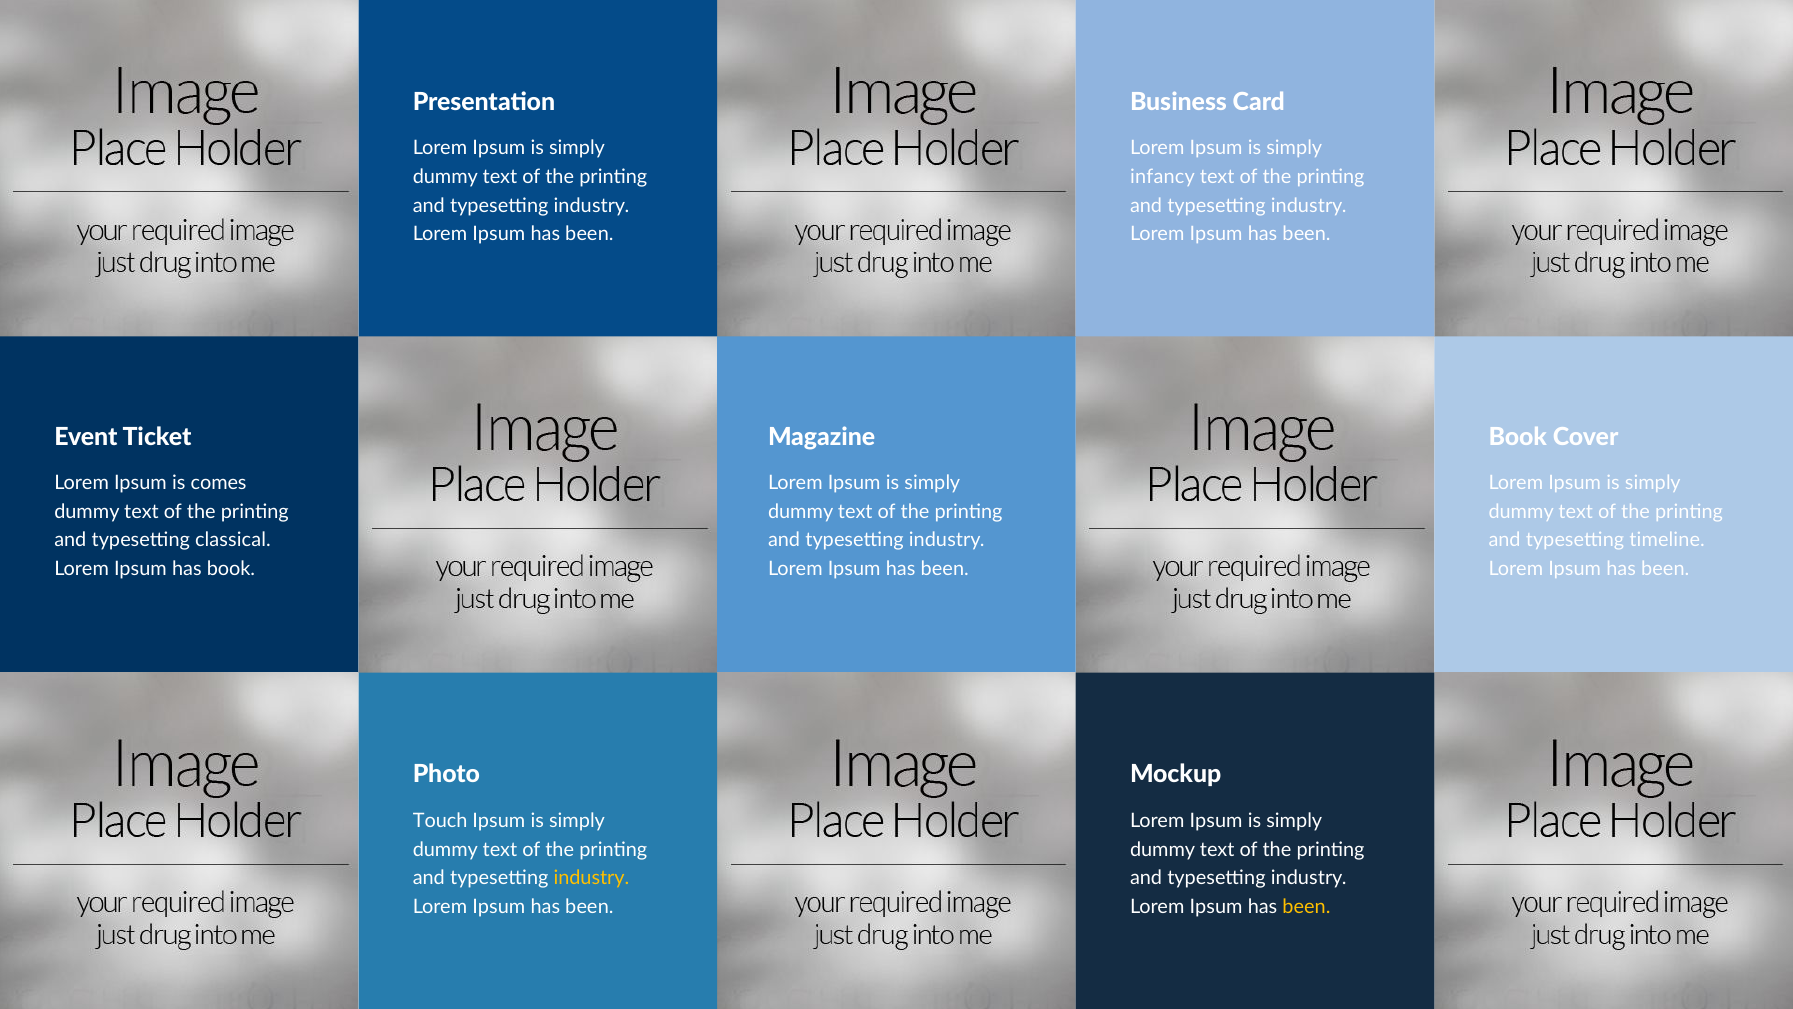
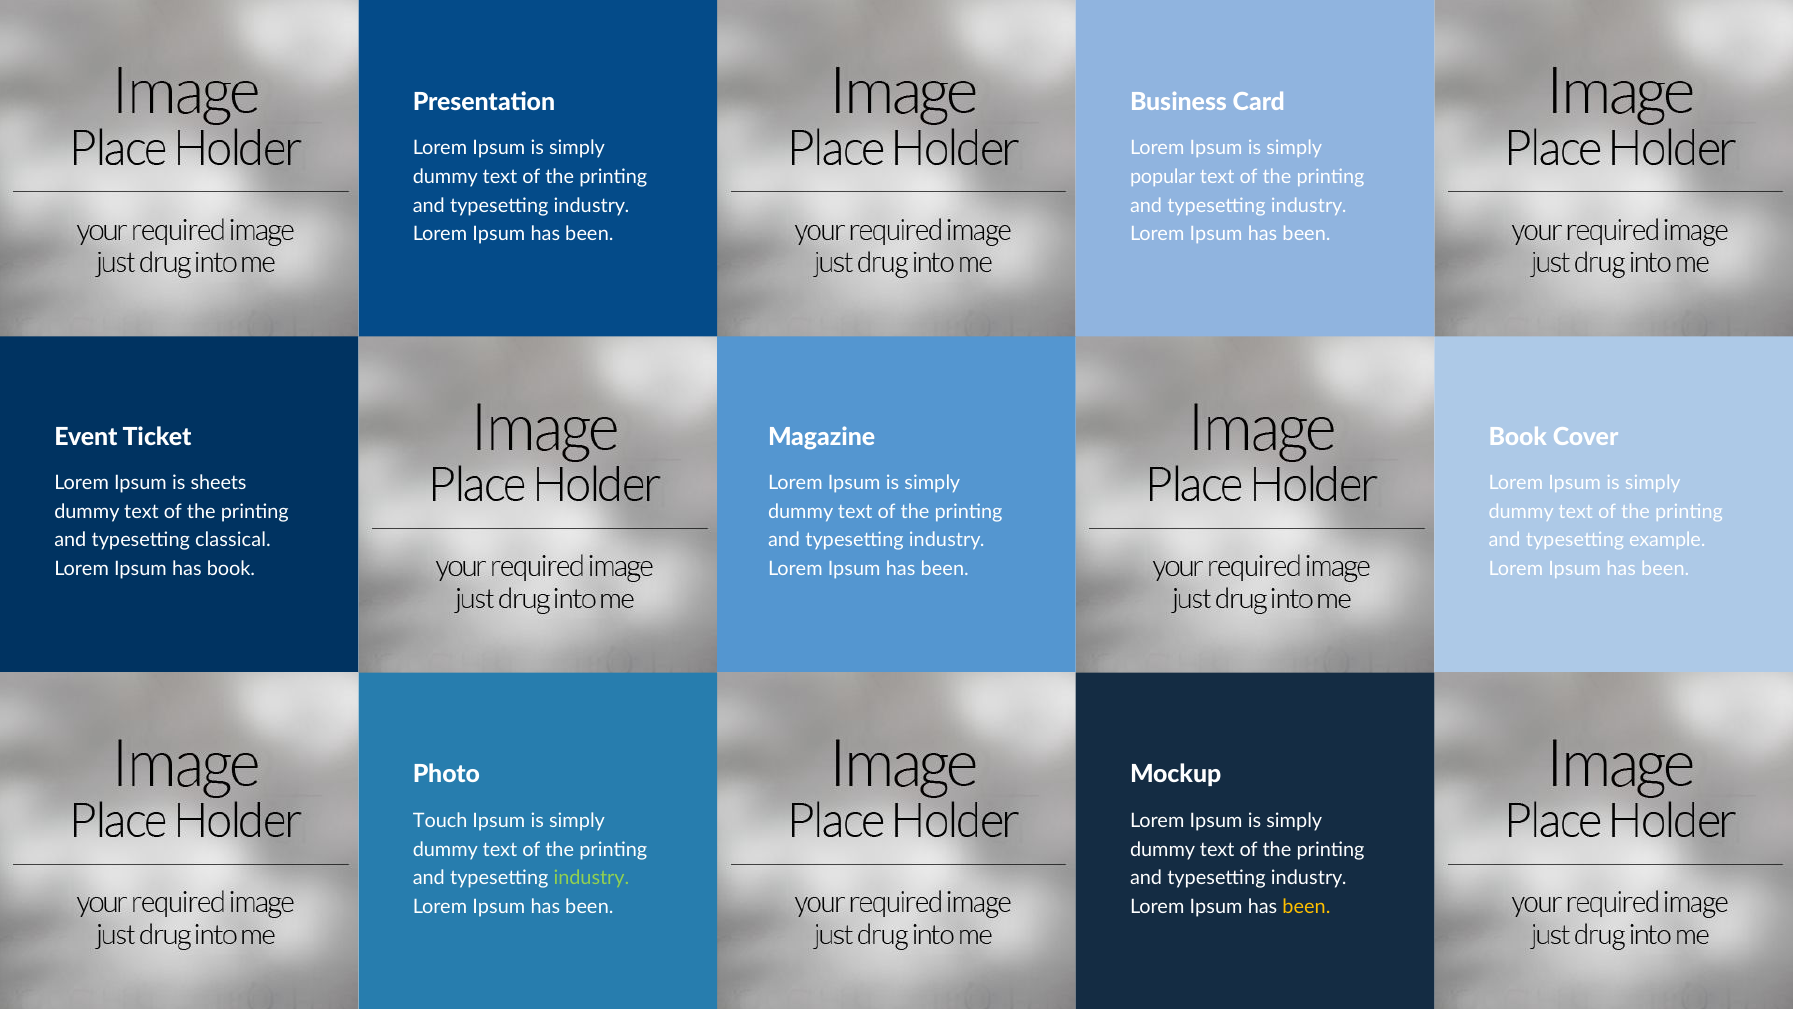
infancy: infancy -> popular (1163, 177)
comes: comes -> sheets (219, 483)
timeline: timeline -> example (1667, 540)
industry colour: yellow -> light green (591, 878)
